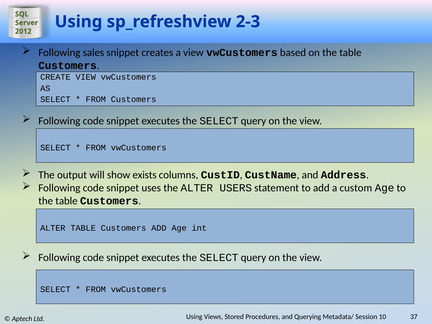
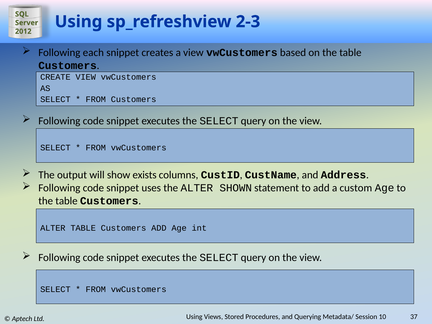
sales: sales -> each (93, 53)
USERS: USERS -> SHOWN (236, 188)
